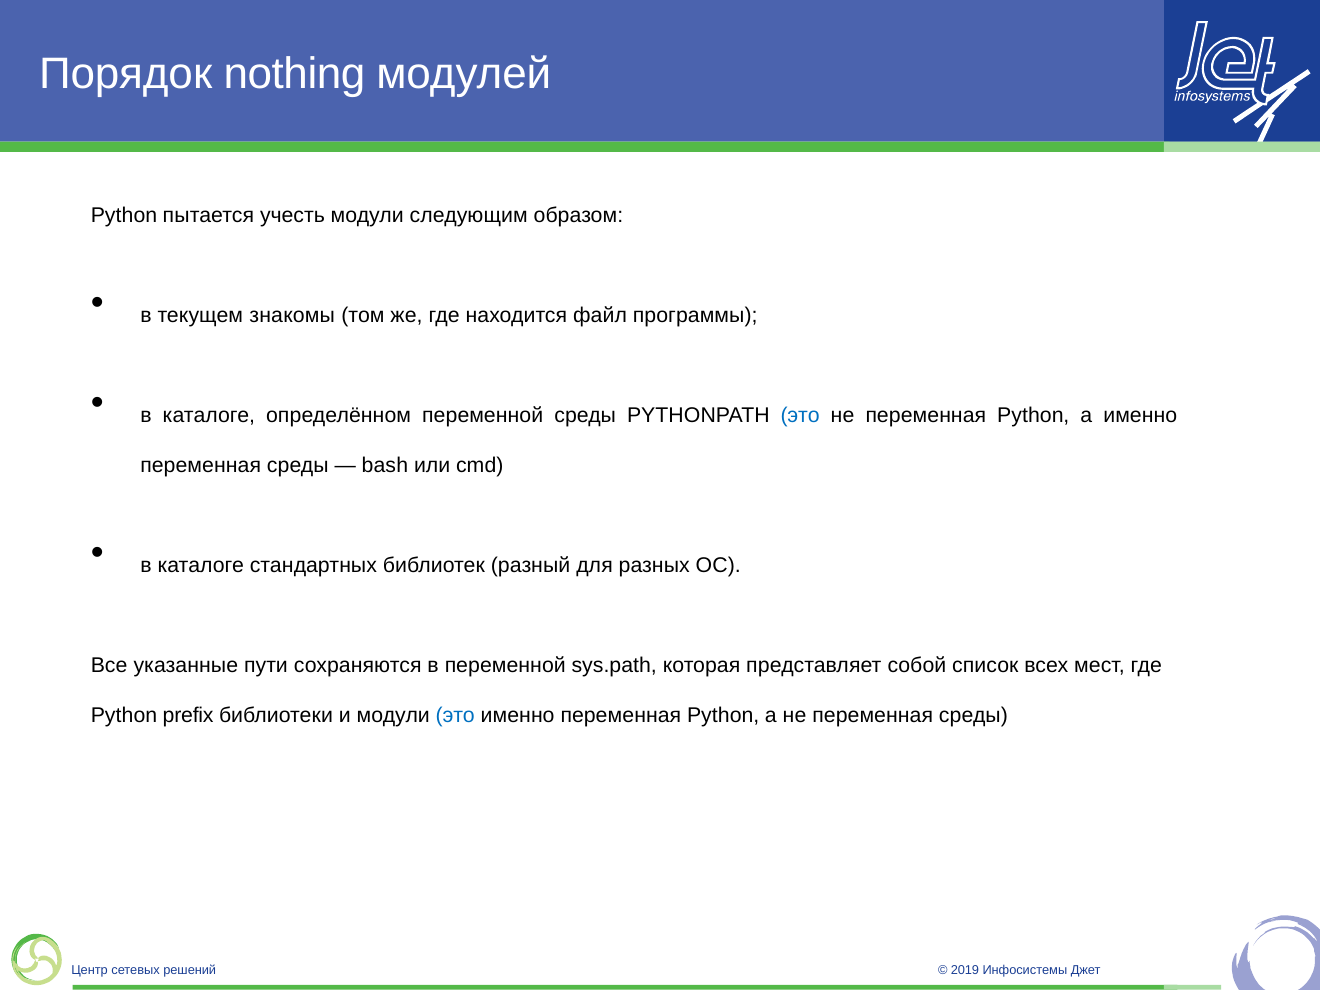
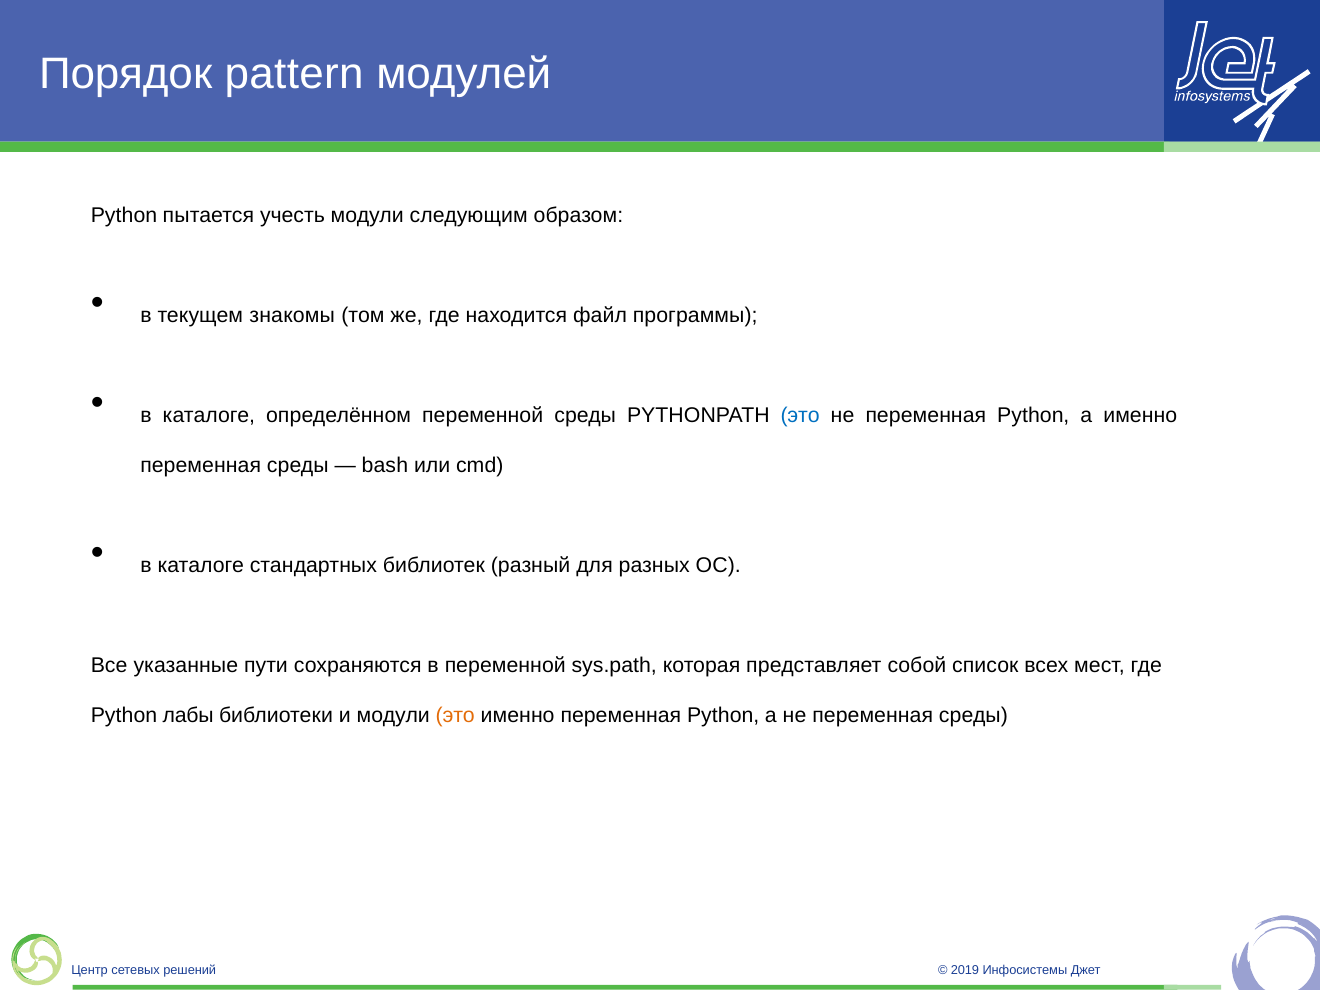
nothing: nothing -> pattern (294, 74)
prefix: prefix -> лабы (188, 716)
это colour: blue -> orange (455, 716)
